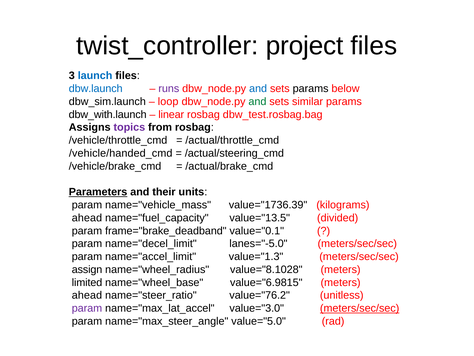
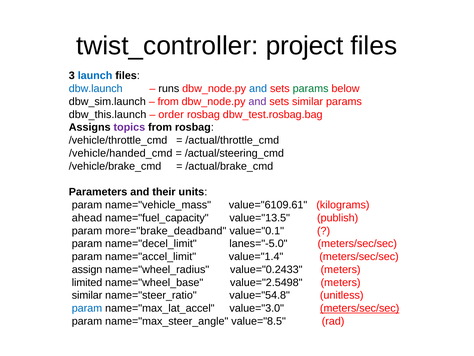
runs colour: purple -> black (169, 89)
params colour: black -> green (311, 89)
loop: loop -> from (168, 101)
and colour: green -> purple (257, 101)
dbw_with.launch: dbw_with.launch -> dbw_this.launch (108, 114)
linear: linear -> order (171, 114)
Parameters underline: present -> none (98, 192)
value="1736.39: value="1736.39 -> value="6109.61 (268, 205)
divided: divided -> publish (338, 218)
frame="brake_deadband: frame="brake_deadband -> more="brake_deadband (166, 230)
value="1.3: value="1.3 -> value="1.4 (256, 256)
value="8.1028: value="8.1028 -> value="0.2433 (266, 269)
value="6.9815: value="6.9815 -> value="2.5498 (266, 282)
ahead: ahead -> similar (87, 295)
value="76.2: value="76.2 -> value="54.8 (260, 295)
param colour: purple -> blue (87, 308)
value="5.0: value="5.0 -> value="8.5 (259, 321)
